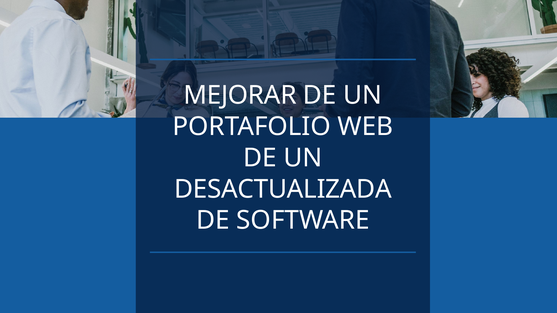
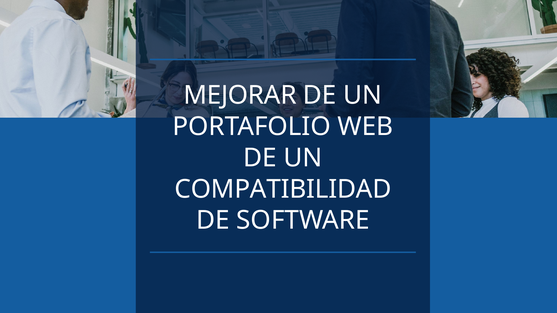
DESACTUALIZADA: DESACTUALIZADA -> COMPATIBILIDAD (283, 189)
